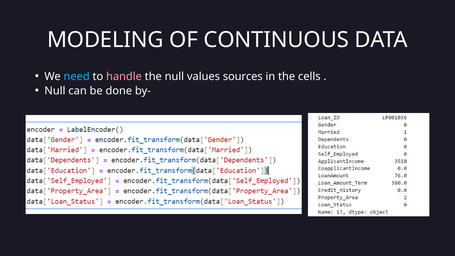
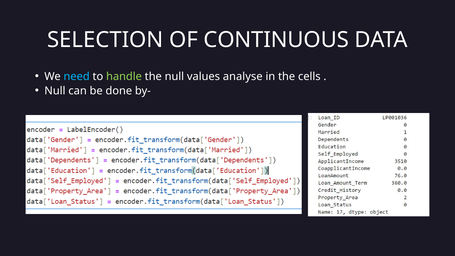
MODELING: MODELING -> SELECTION (105, 40)
handle colour: pink -> light green (124, 76)
sources: sources -> analyse (243, 76)
